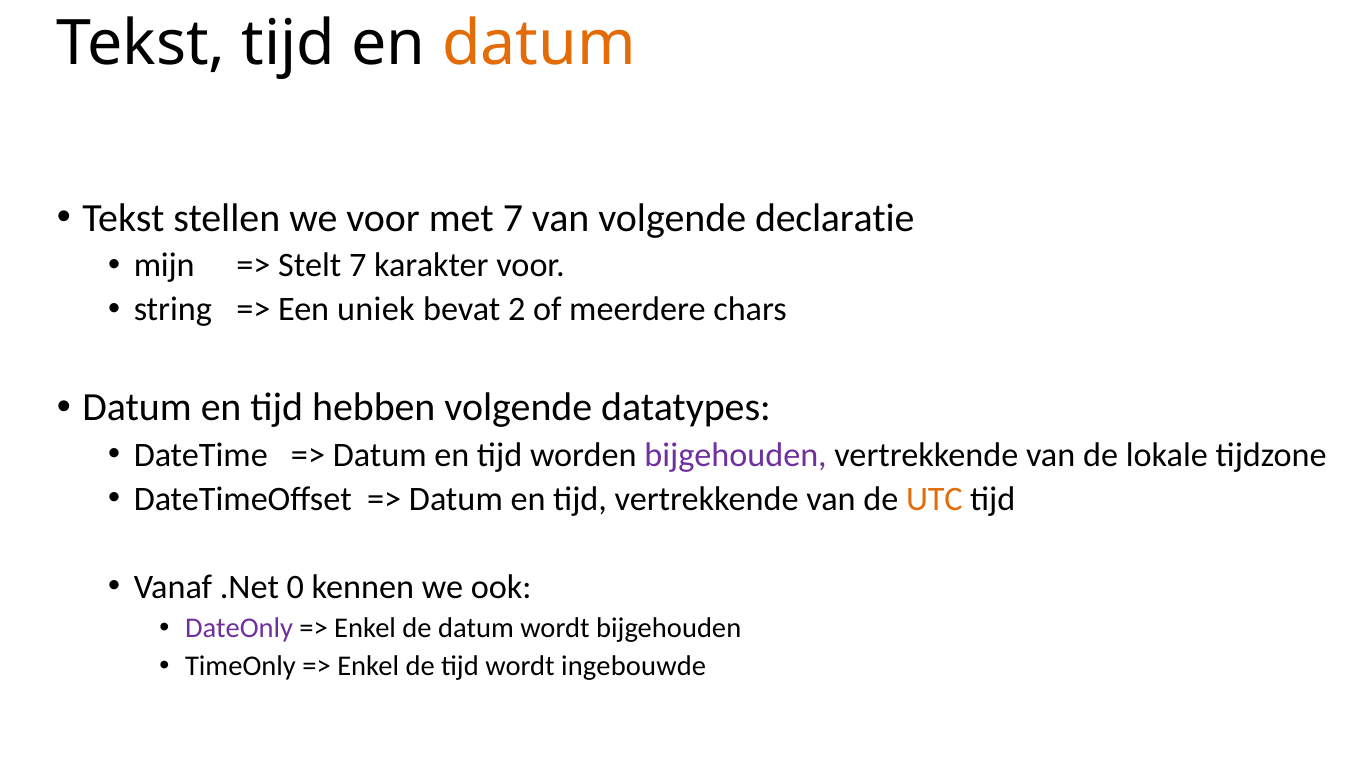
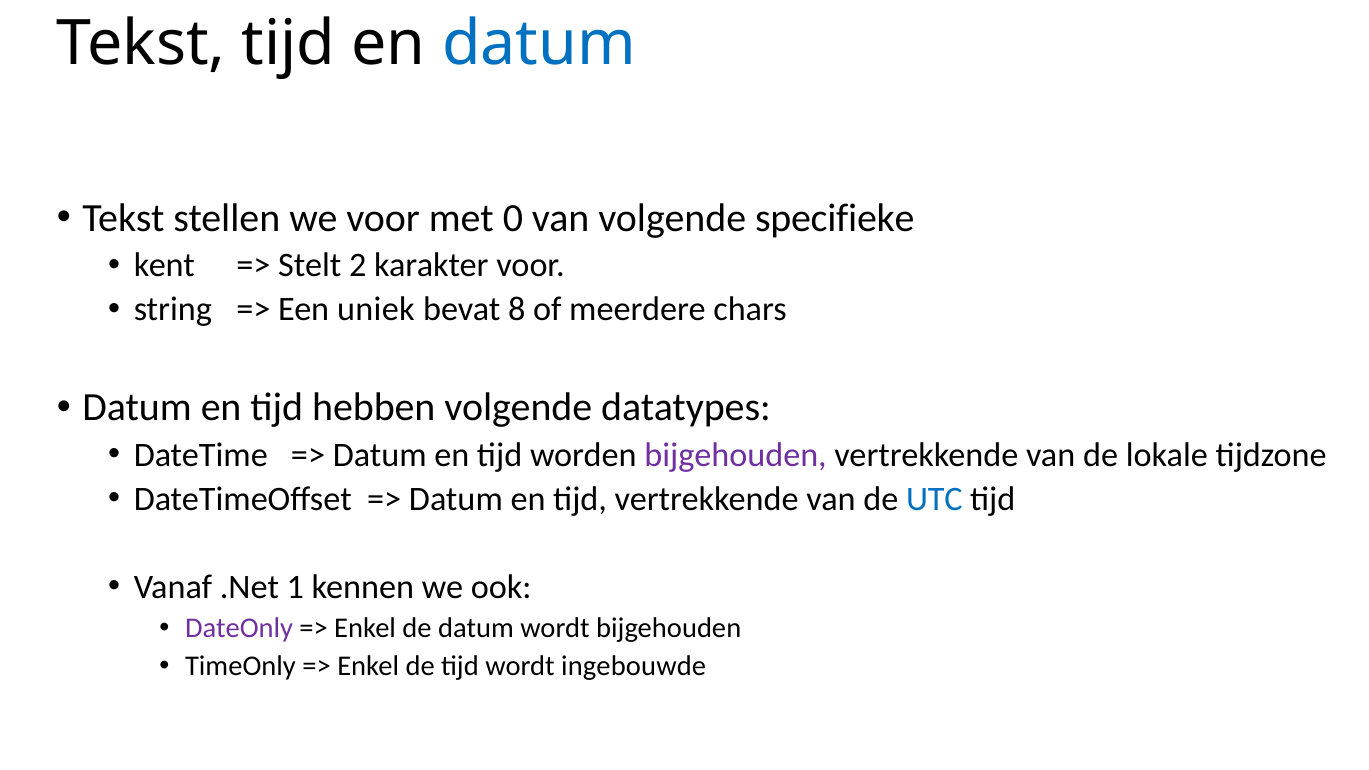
datum colour: orange -> blue (539, 44)
met 7: 7 -> 0 (513, 218)
declaratie: declaratie -> specifieke (835, 218)
mijn: mijn -> kent (164, 265)
Stelt 7: 7 -> 2 (358, 265)
2: 2 -> 8 (517, 309)
UTC colour: orange -> blue (934, 499)
0: 0 -> 1 (295, 587)
